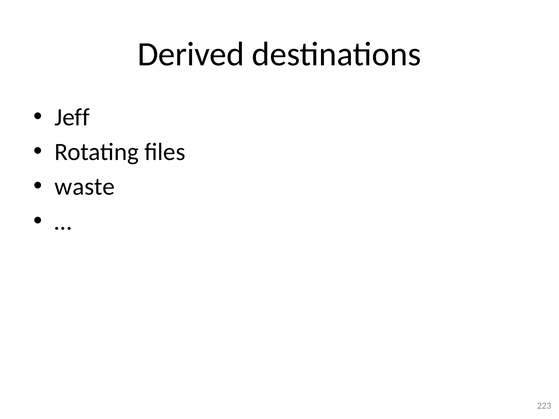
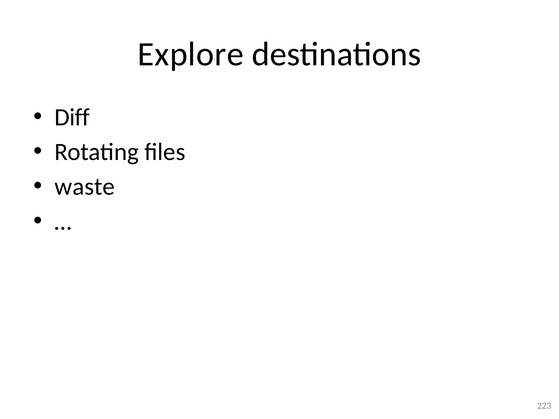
Derived: Derived -> Explore (191, 54)
Jeff: Jeff -> Diff (72, 117)
